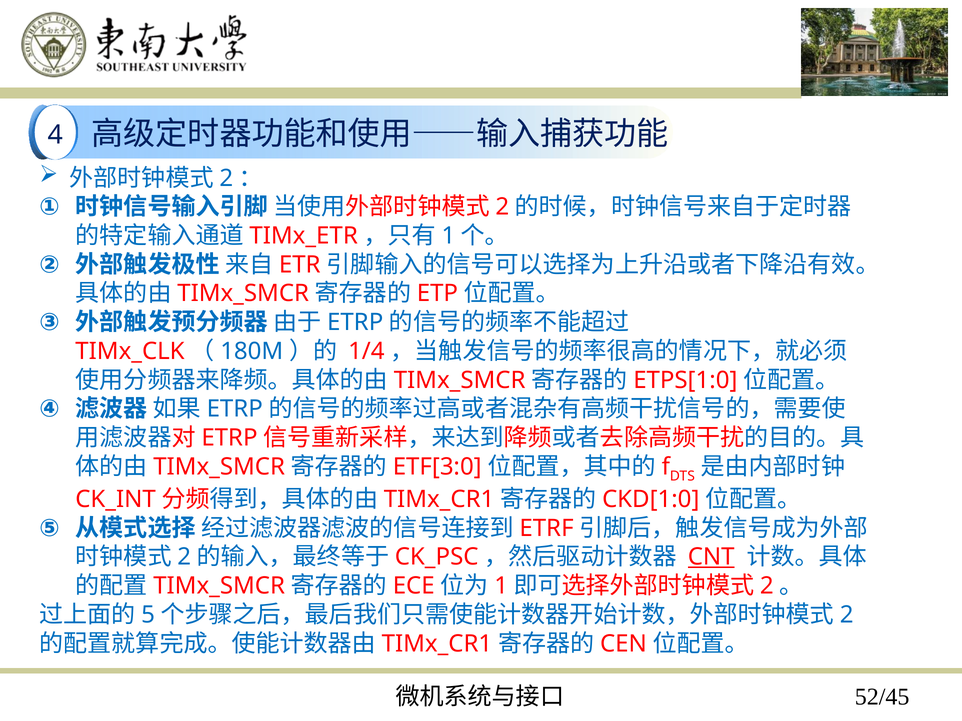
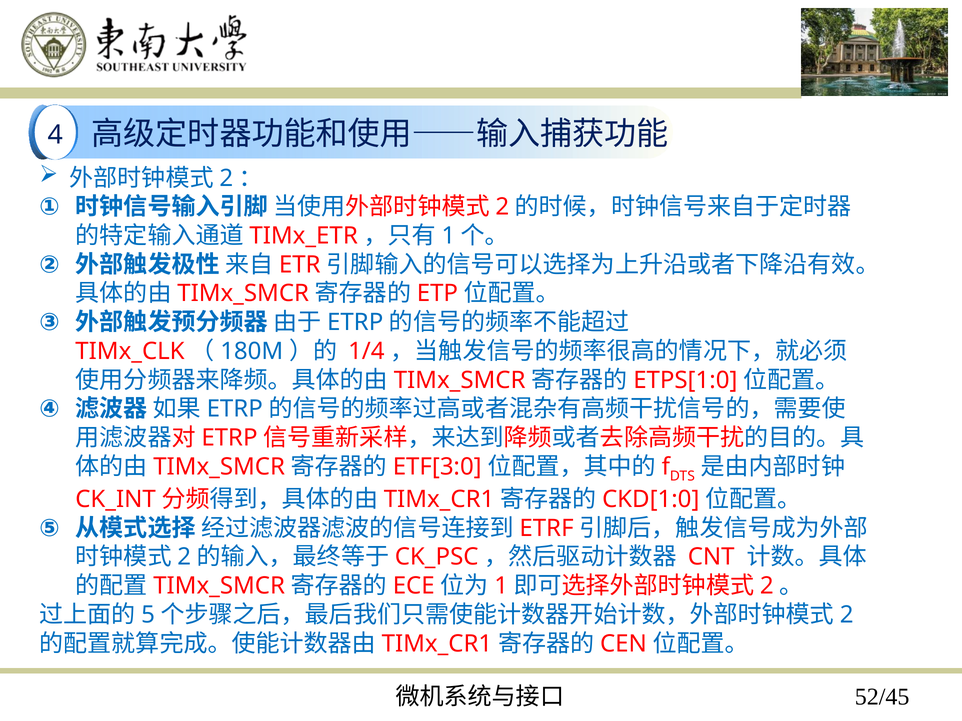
CNT underline: present -> none (711, 557)
